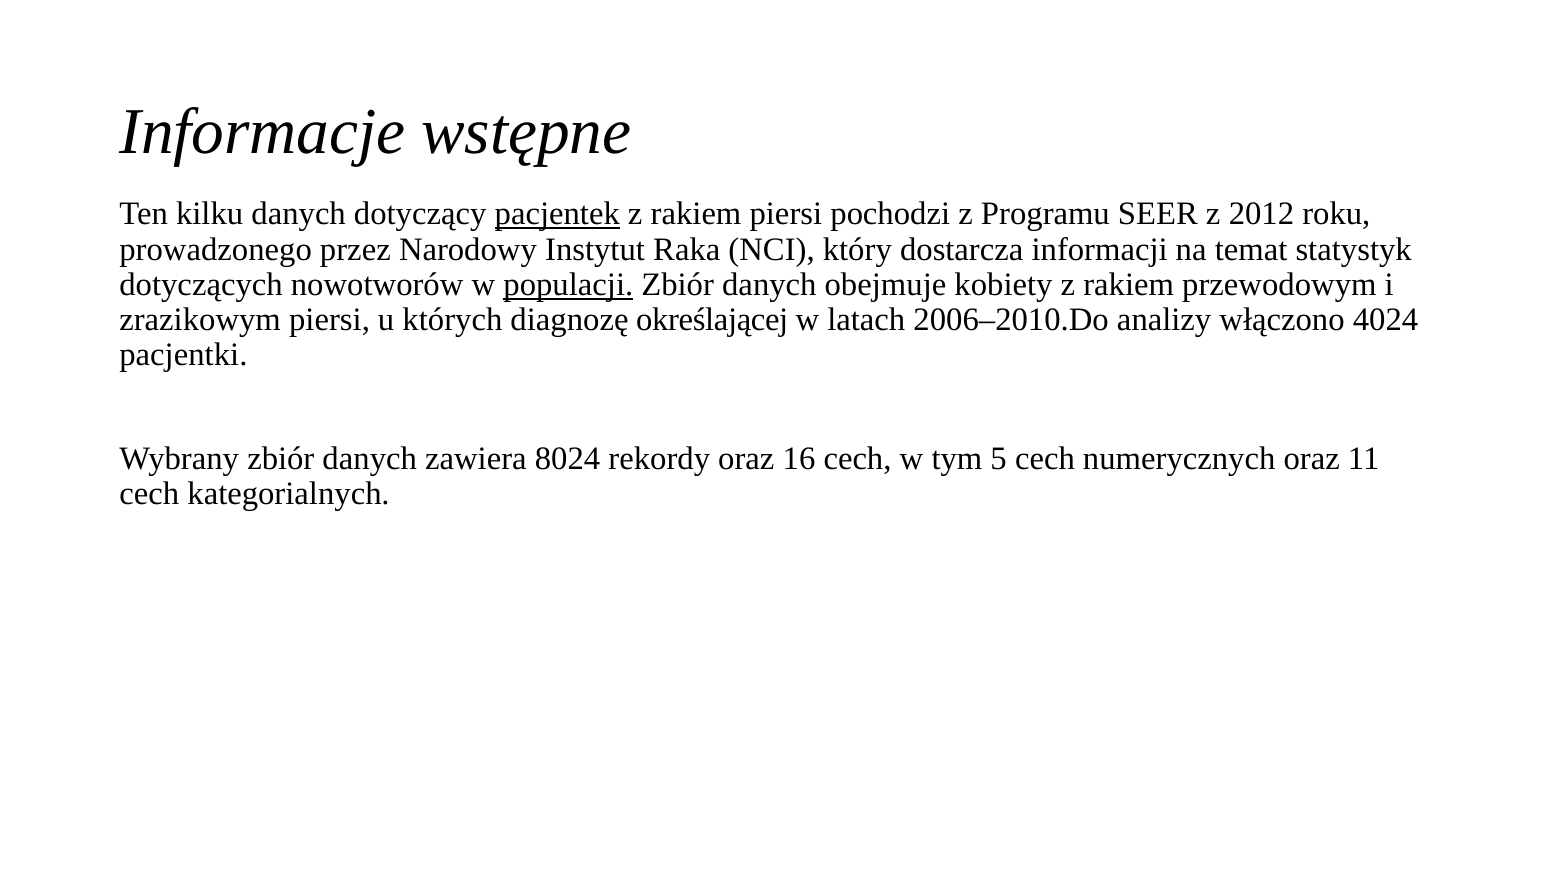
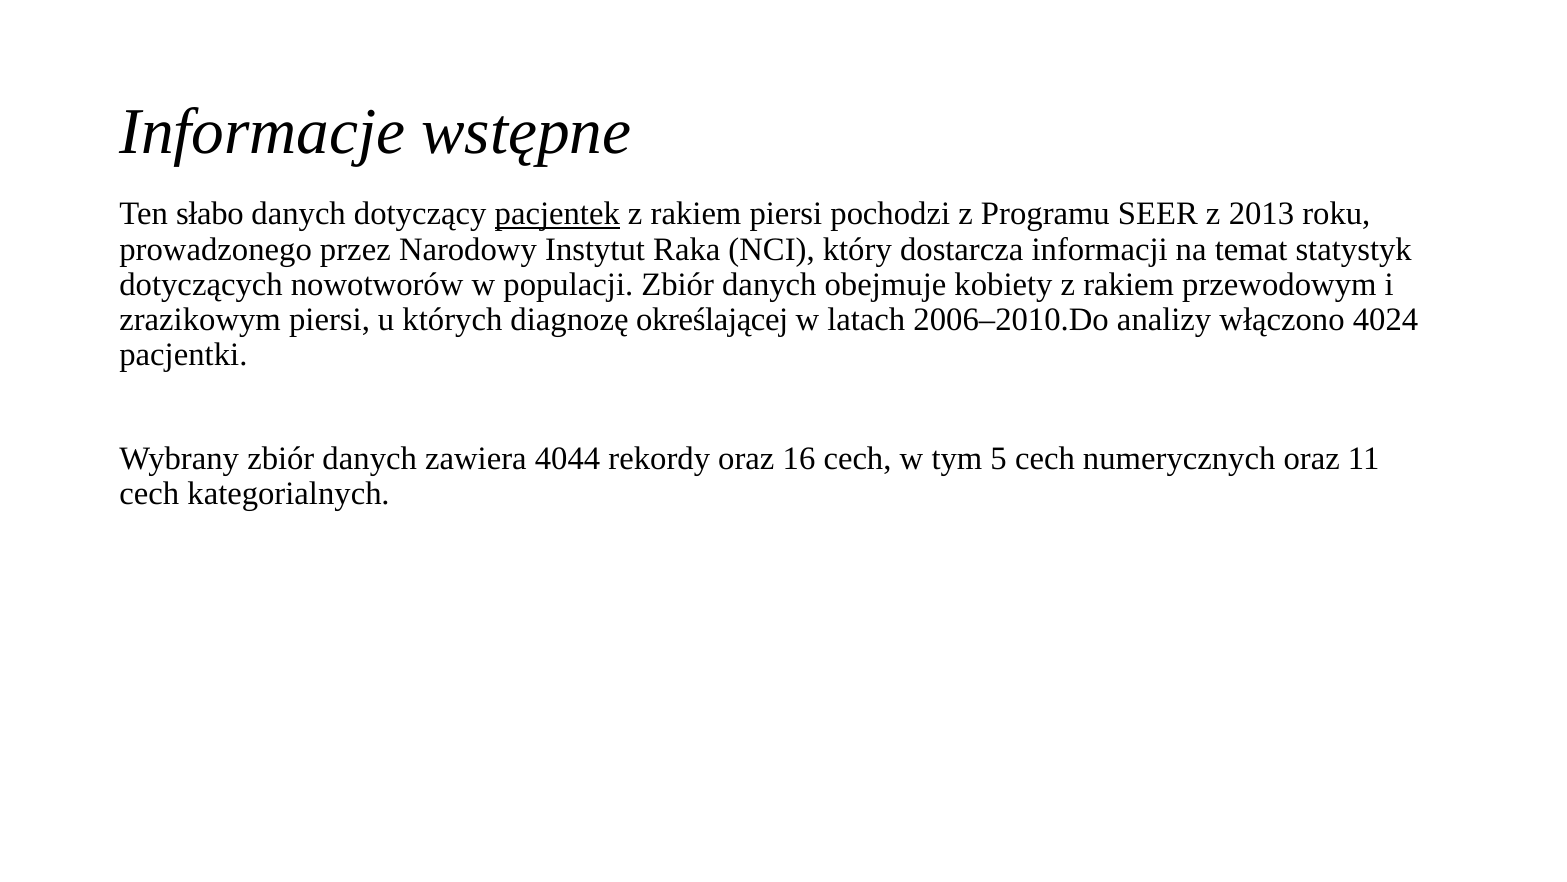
kilku: kilku -> słabo (210, 214)
2012: 2012 -> 2013 (1261, 214)
populacji underline: present -> none (568, 284)
8024: 8024 -> 4044 (568, 458)
